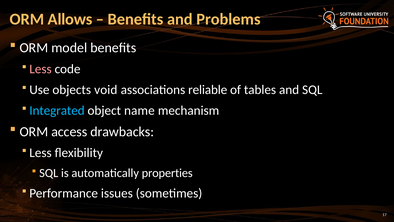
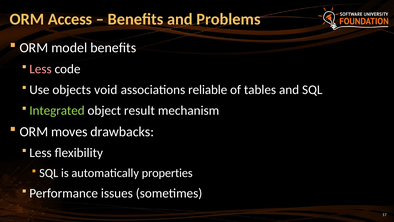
Allows: Allows -> Access (70, 19)
Integrated colour: light blue -> light green (57, 110)
name: name -> result (139, 110)
access: access -> moves (69, 132)
